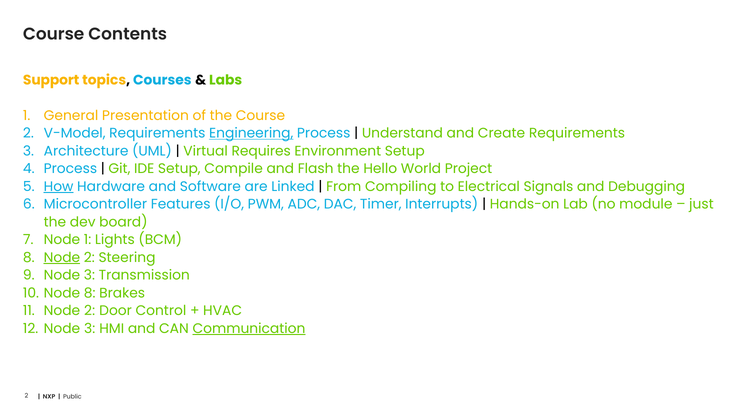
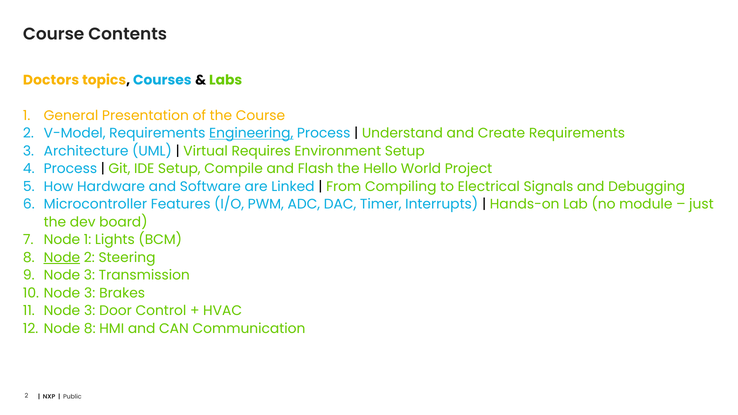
Support: Support -> Doctors (51, 80)
How underline: present -> none (59, 187)
8: 8 -> 3 (90, 293)
2: 2 -> 3 (90, 311)
3: 3 -> 8 (90, 329)
Communication underline: present -> none (249, 329)
